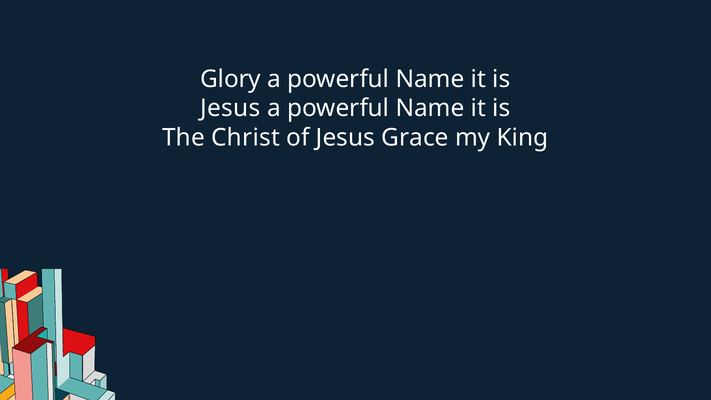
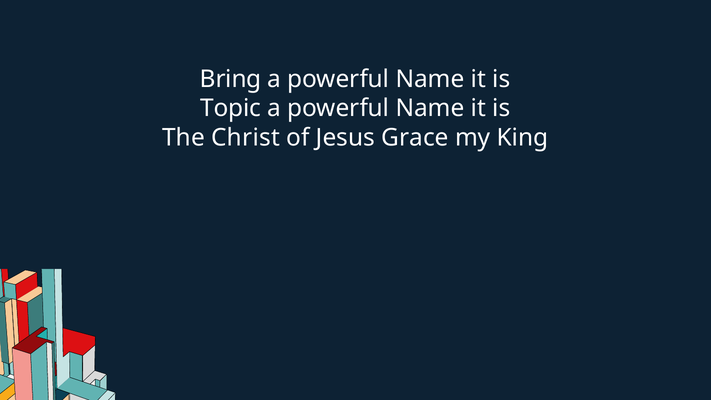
Glory: Glory -> Bring (231, 79)
Jesus: Jesus -> Topic (231, 108)
